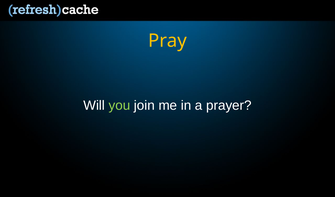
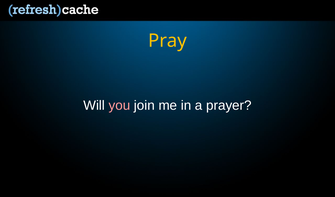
you colour: light green -> pink (119, 106)
